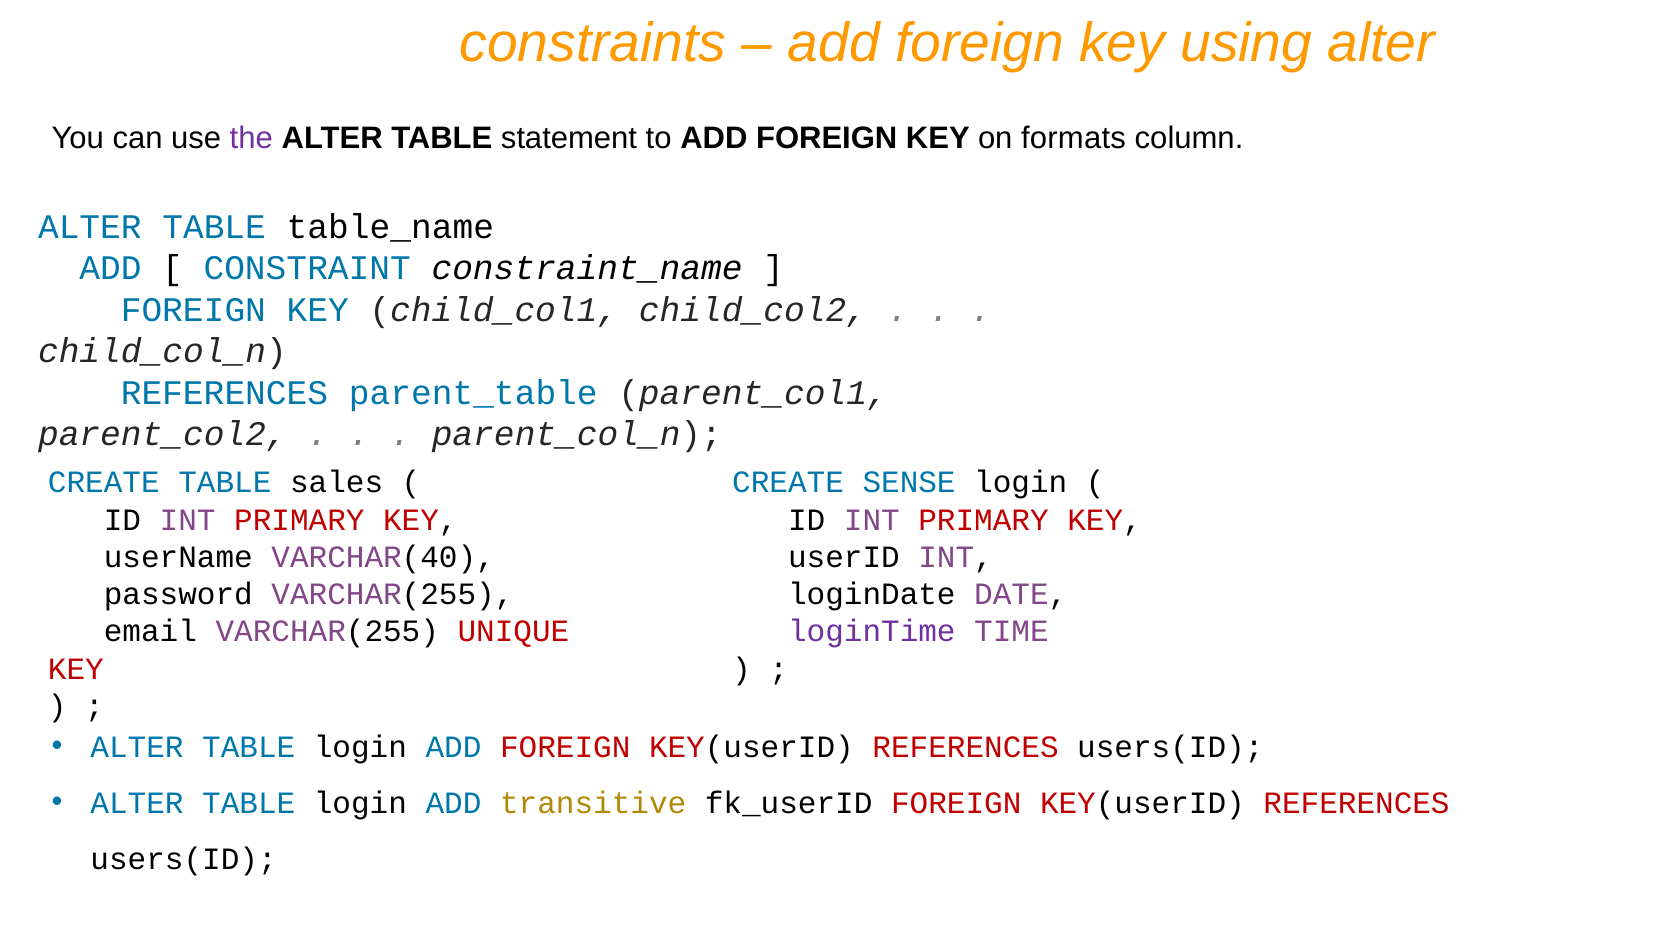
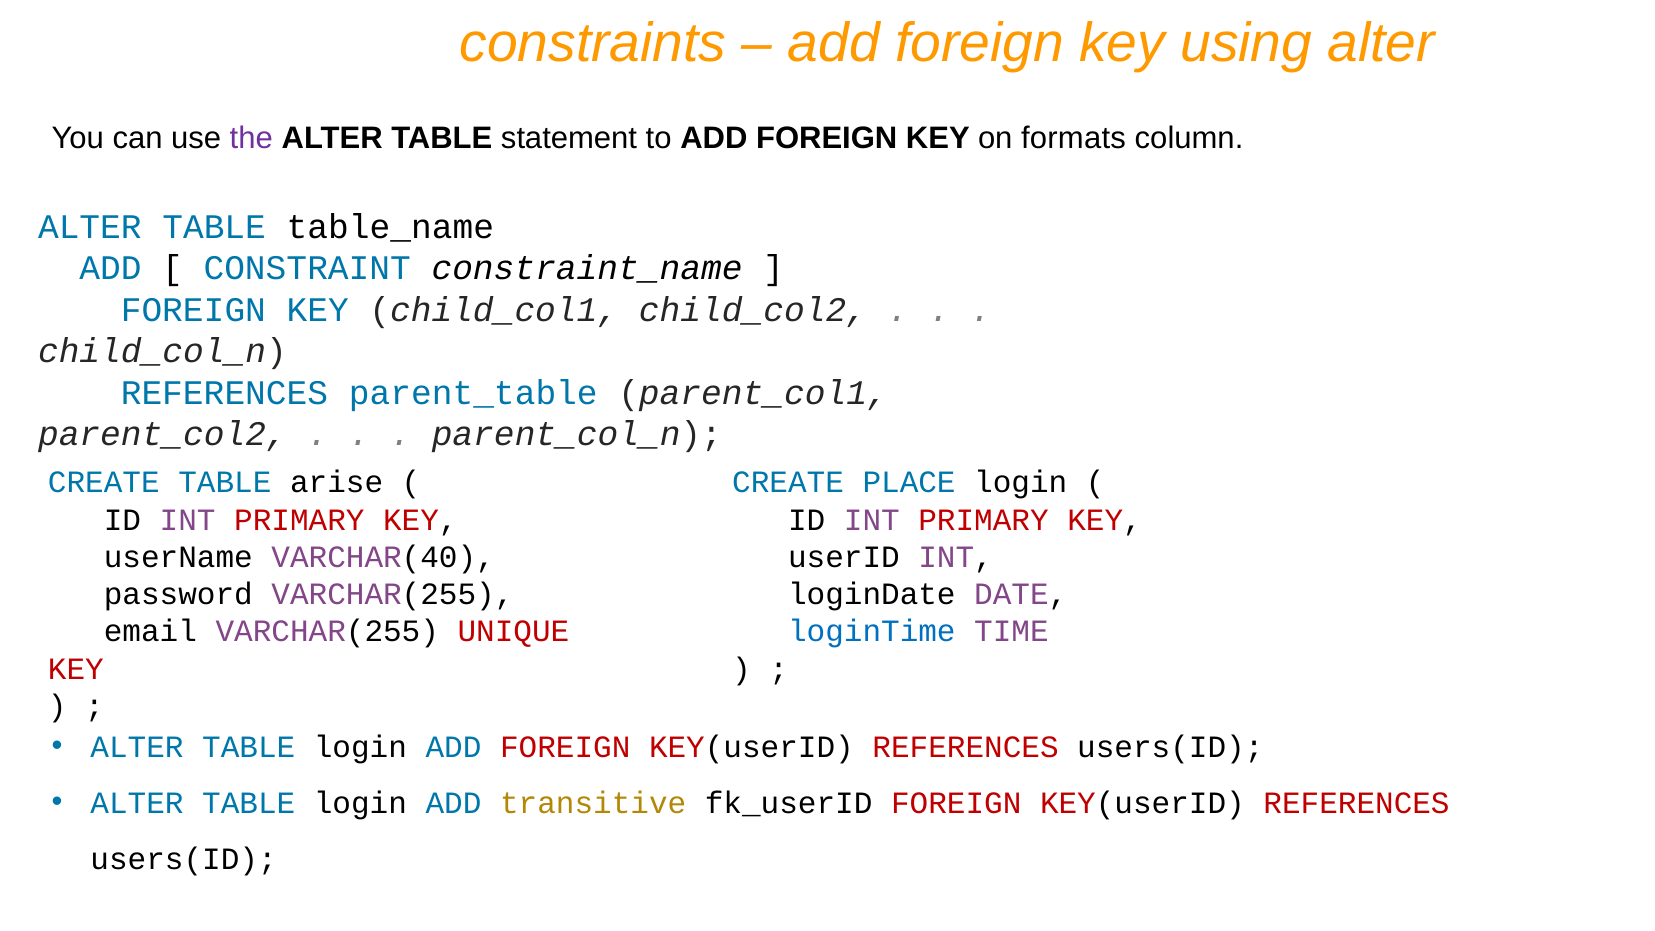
sales: sales -> arise (337, 483)
SENSE: SENSE -> PLACE (909, 483)
loginTime colour: purple -> blue (872, 631)
